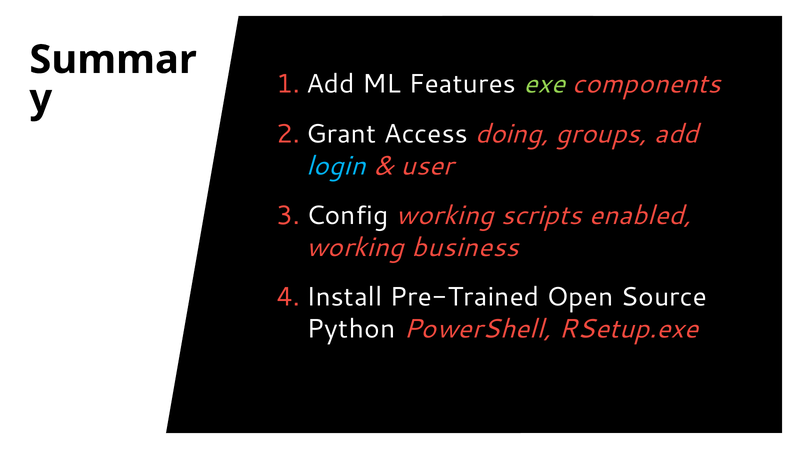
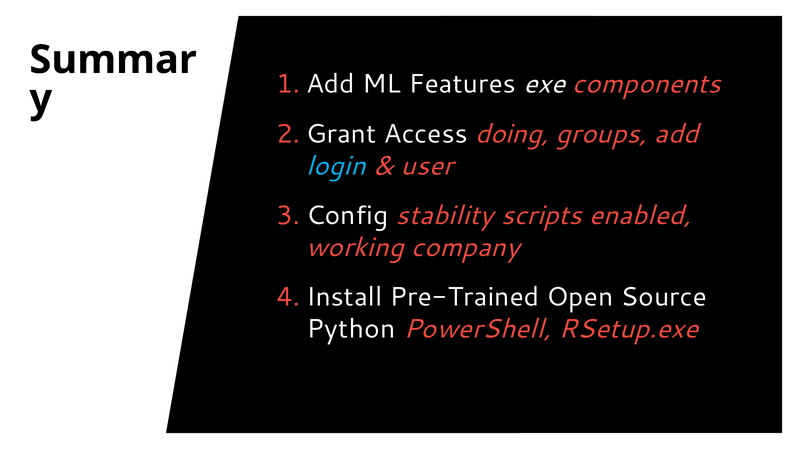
exe colour: light green -> white (544, 84)
working: working -> stability (445, 215)
business: business -> company (465, 247)
